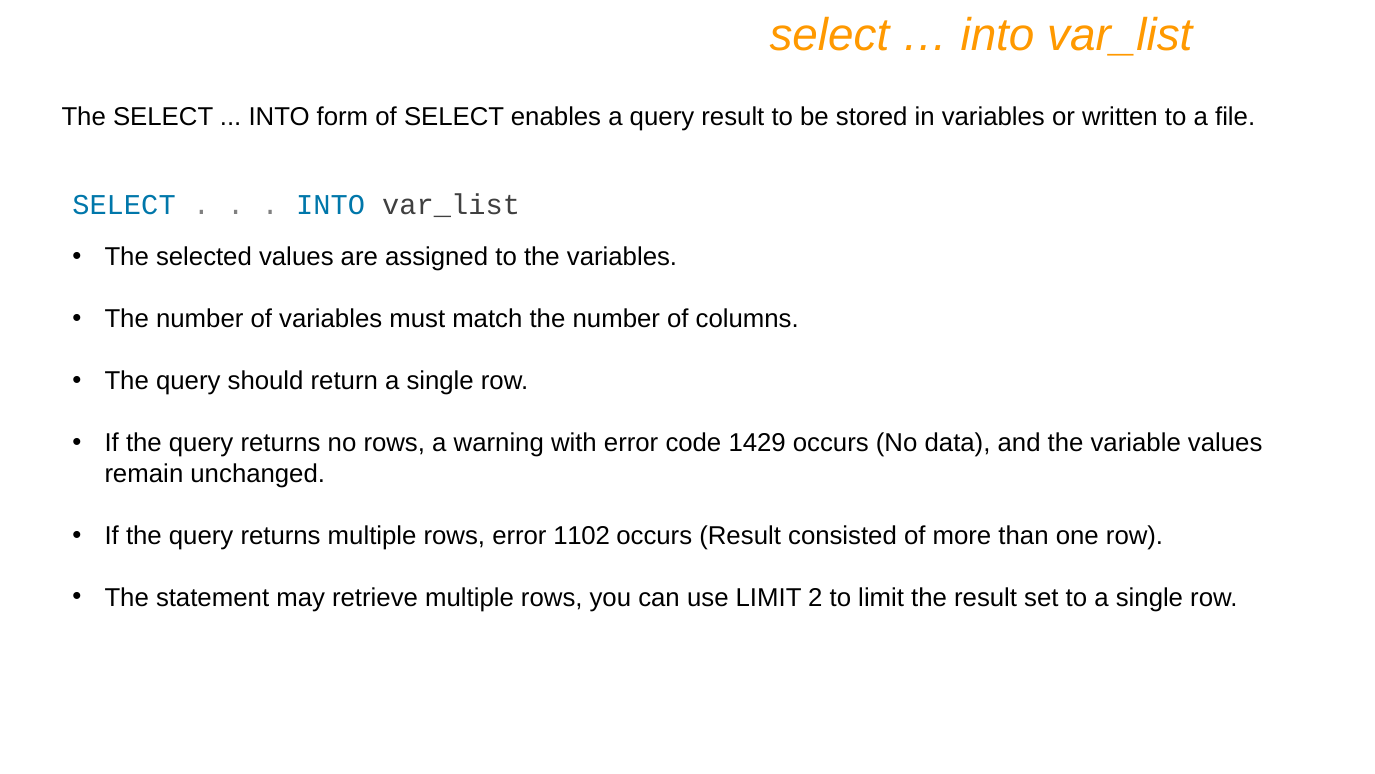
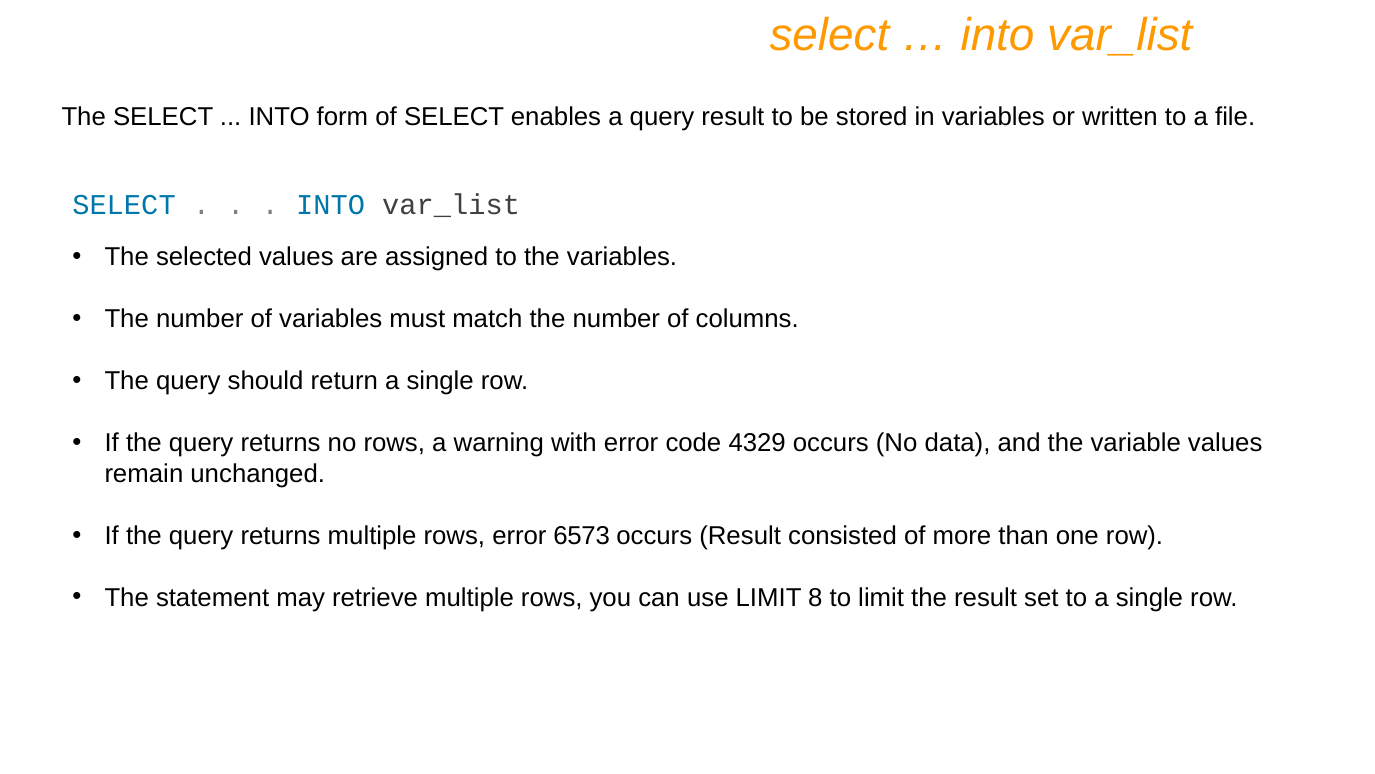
1429: 1429 -> 4329 (757, 443)
1102: 1102 -> 6573 (582, 536)
2: 2 -> 8 (815, 597)
